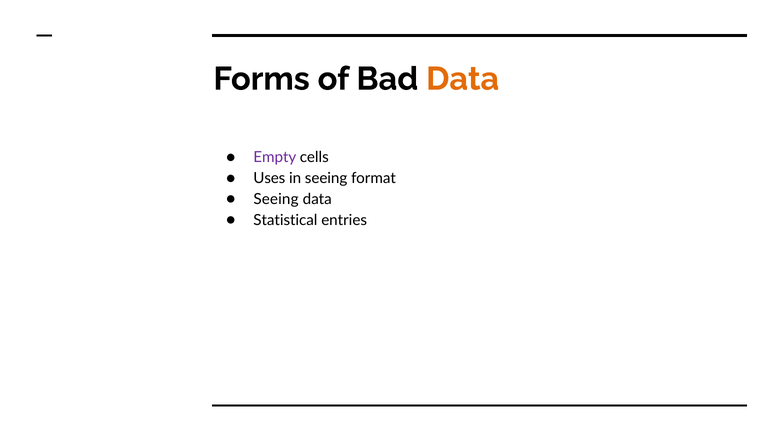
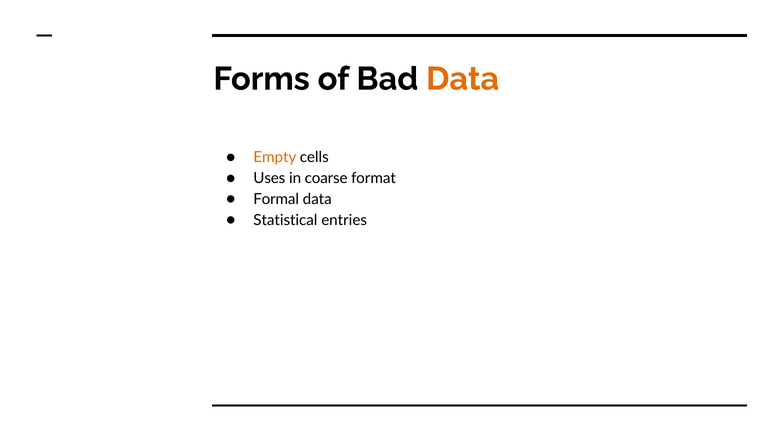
Empty colour: purple -> orange (275, 157)
in seeing: seeing -> coarse (326, 178)
Seeing: Seeing -> Formal (276, 199)
